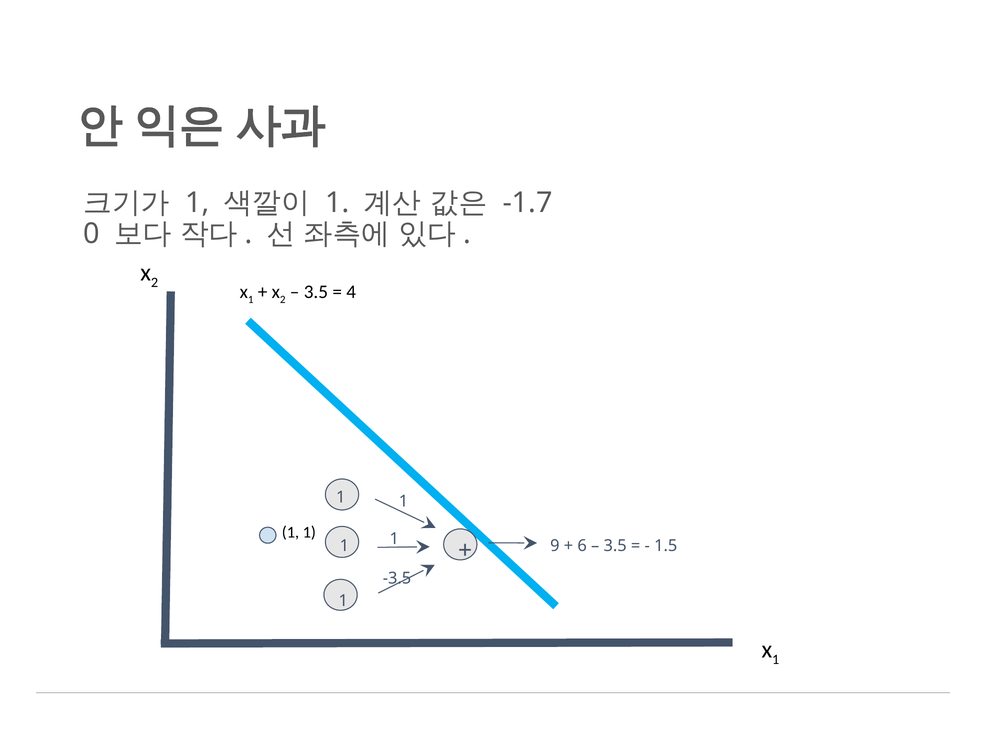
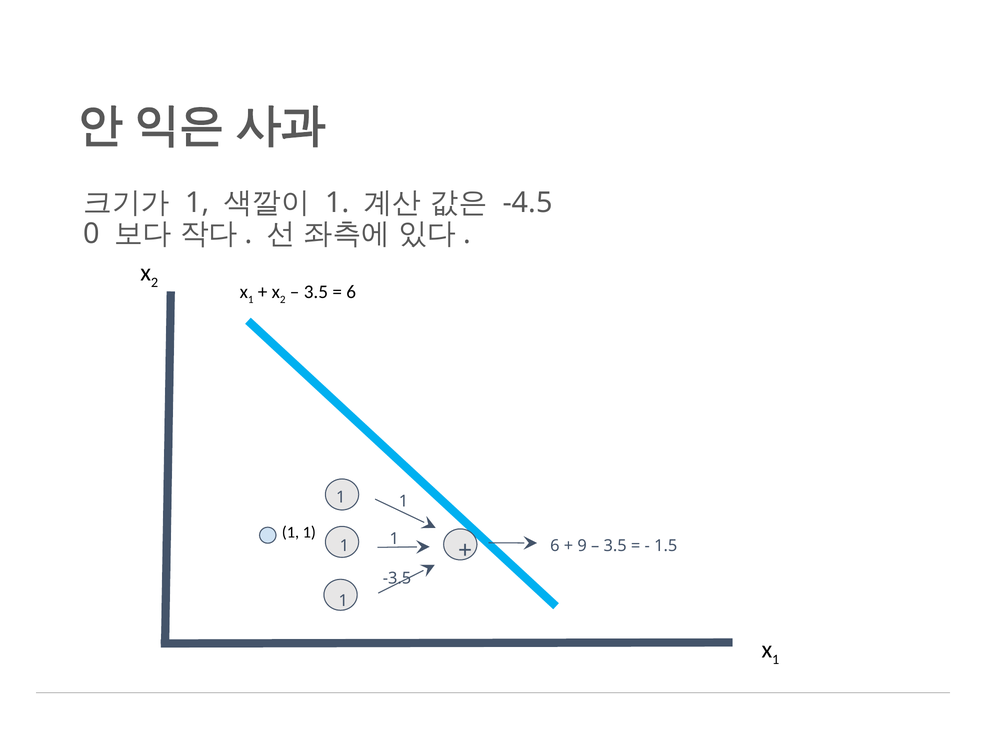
-1.7: -1.7 -> -4.5 (528, 203)
4: 4 -> 6 (351, 292)
1 9: 9 -> 6 (555, 545)
6: 6 -> 9 (582, 545)
